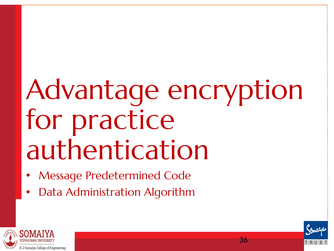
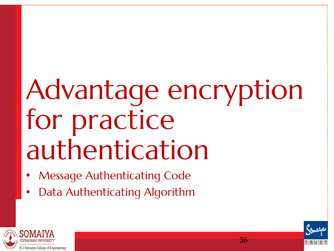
Message Predetermined: Predetermined -> Authenticating (123, 175)
Data Administration: Administration -> Authenticating (103, 192)
